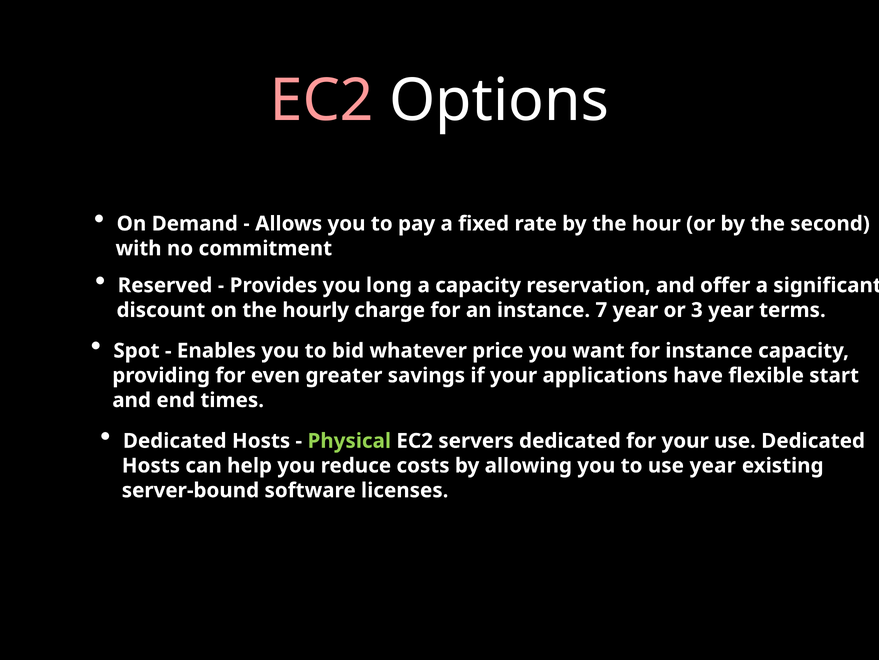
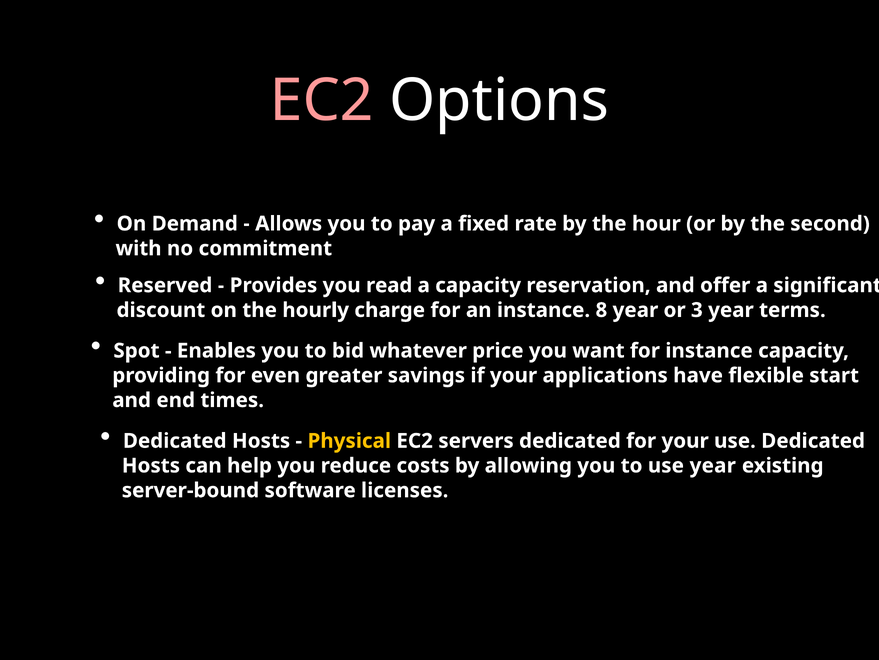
long: long -> read (389, 285)
7: 7 -> 8 (601, 310)
Physical colour: light green -> yellow (349, 440)
